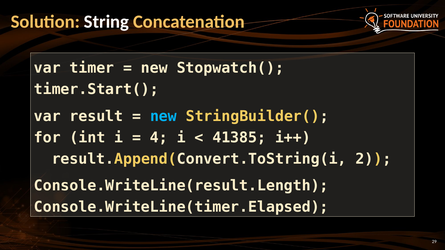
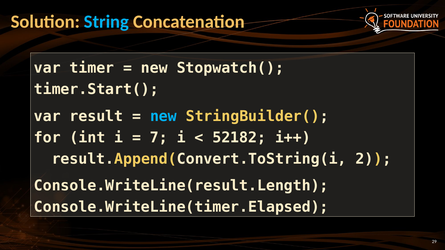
String colour: white -> light blue (106, 22)
4: 4 -> 7 (159, 138)
41385: 41385 -> 52182 (239, 138)
